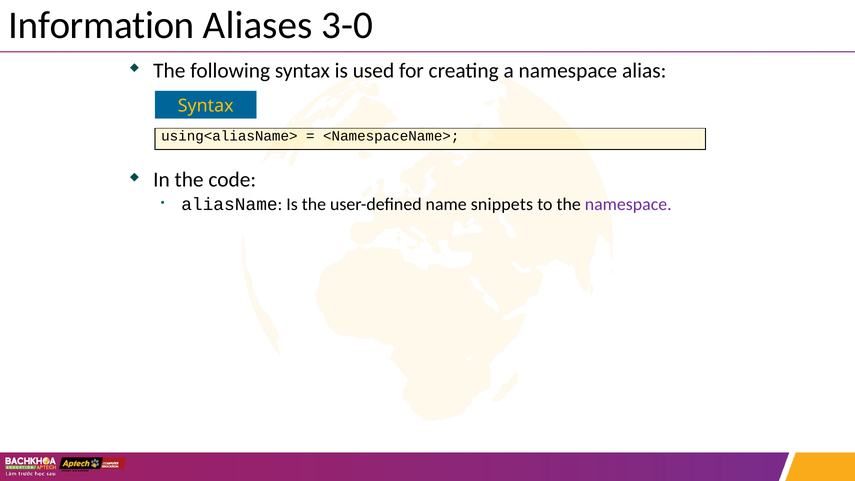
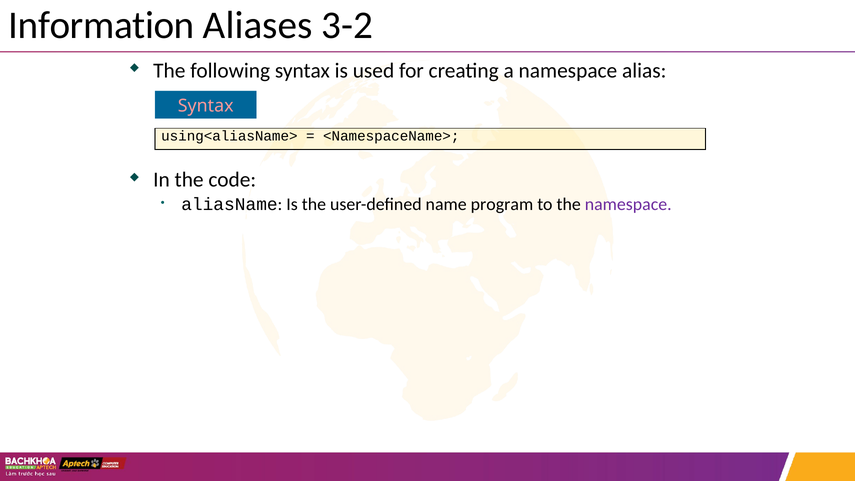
3-0: 3-0 -> 3-2 (347, 25)
Syntax colour: yellow -> pink (206, 106)
snippets: snippets -> program (502, 205)
